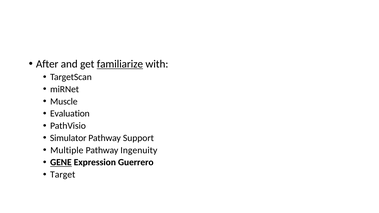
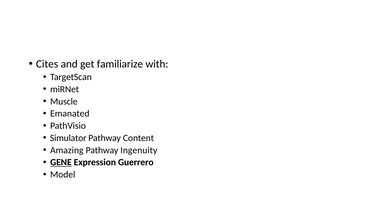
After: After -> Cites (47, 64)
familiarize underline: present -> none (120, 64)
Evaluation: Evaluation -> Emanated (70, 114)
Support: Support -> Content (138, 138)
Multiple: Multiple -> Amazing (67, 150)
Target: Target -> Model (63, 175)
